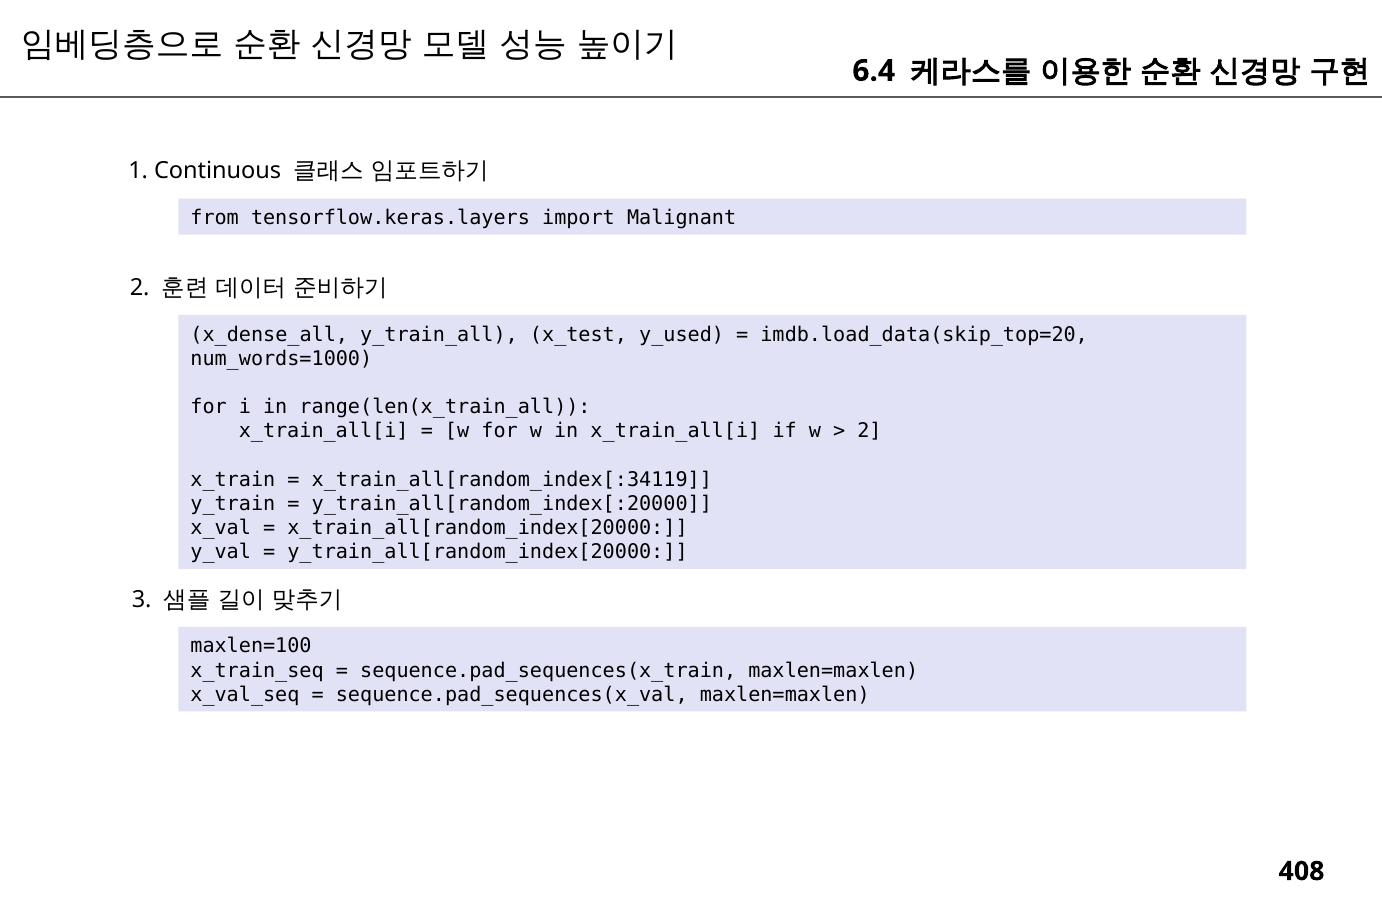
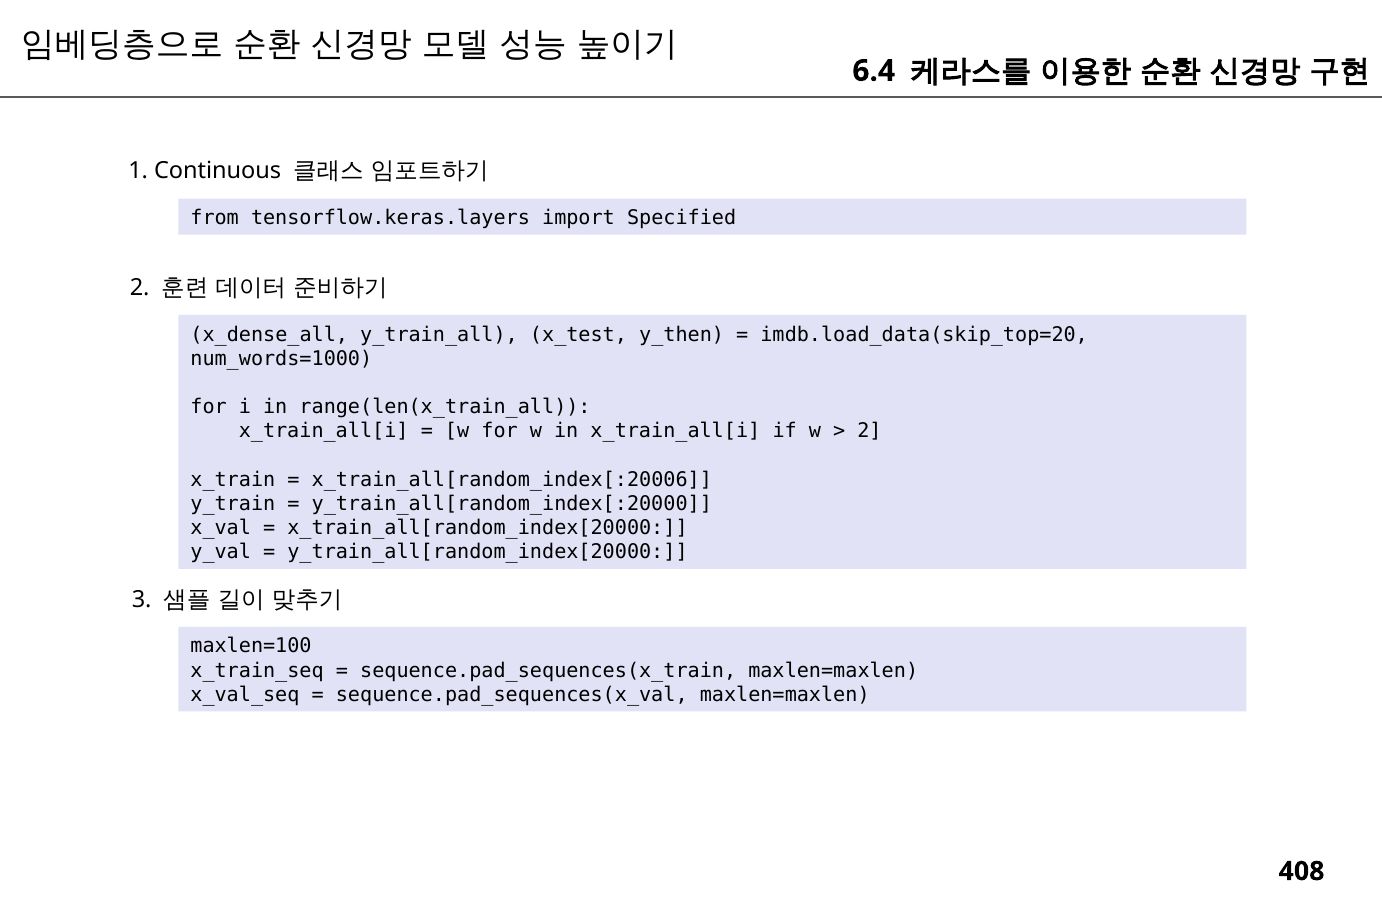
Malignant: Malignant -> Specified (682, 218)
y_used: y_used -> y_then (682, 334)
x_train_all[random_index[:34119: x_train_all[random_index[:34119 -> x_train_all[random_index[:20006 (512, 480)
